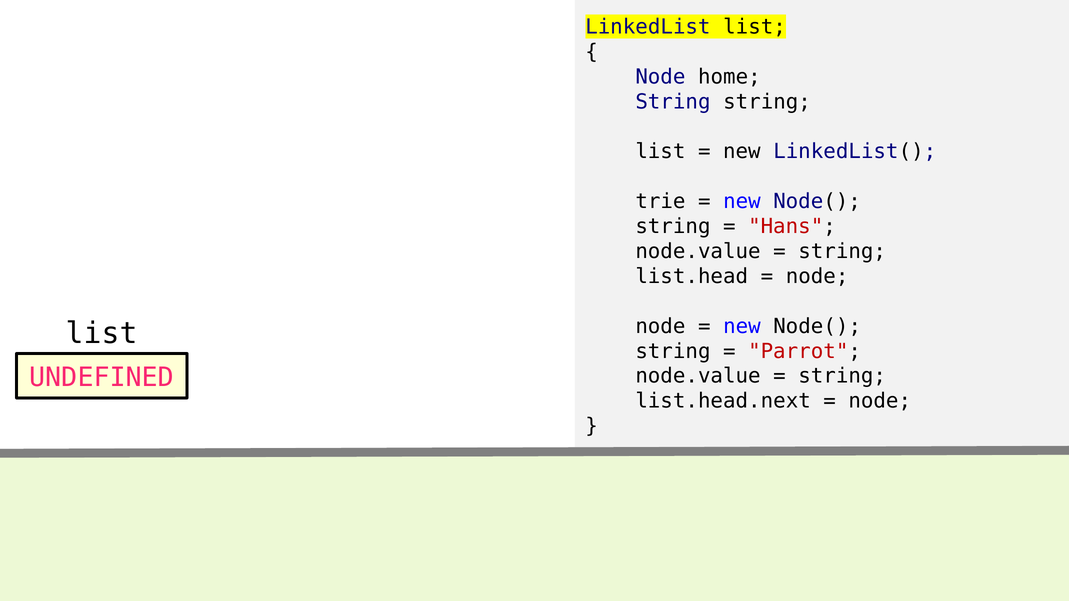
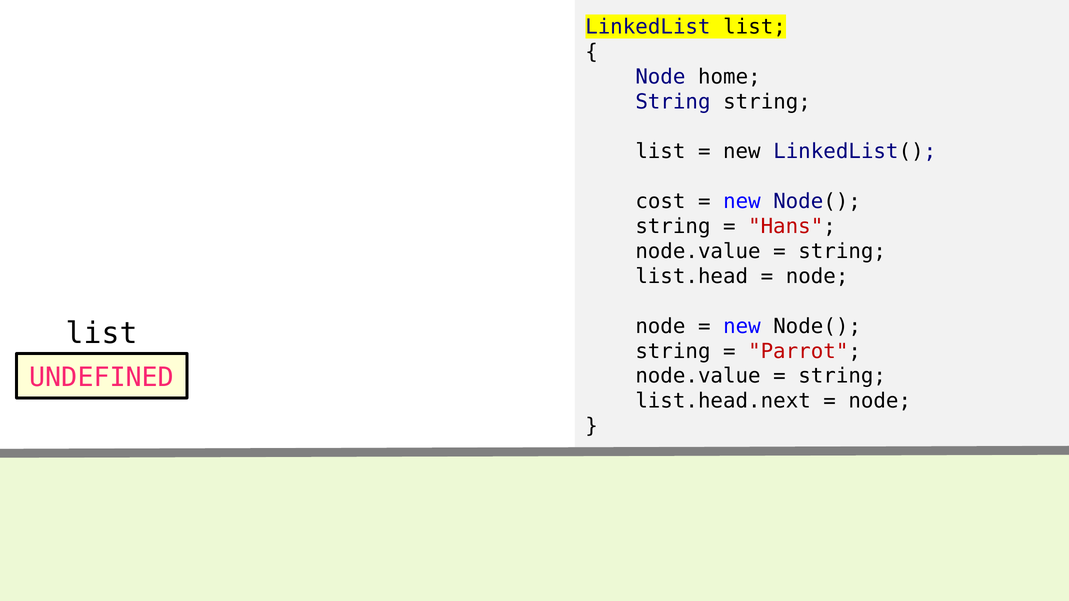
trie: trie -> cost (660, 202)
